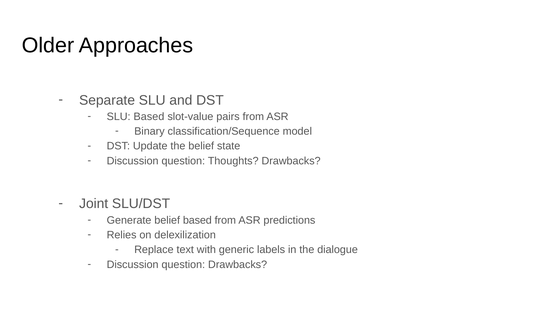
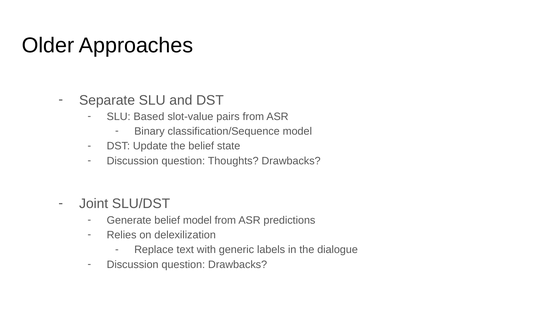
belief based: based -> model (197, 220)
